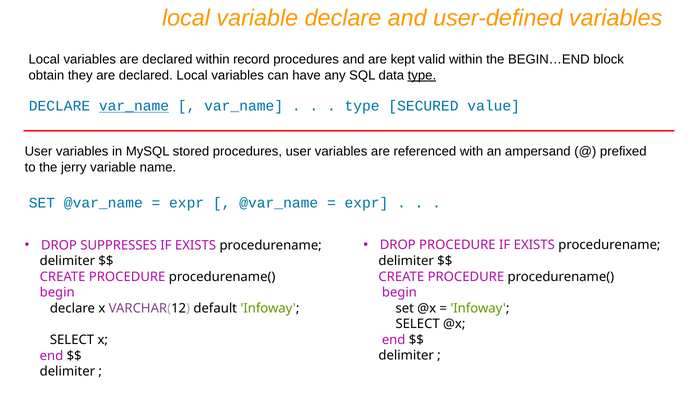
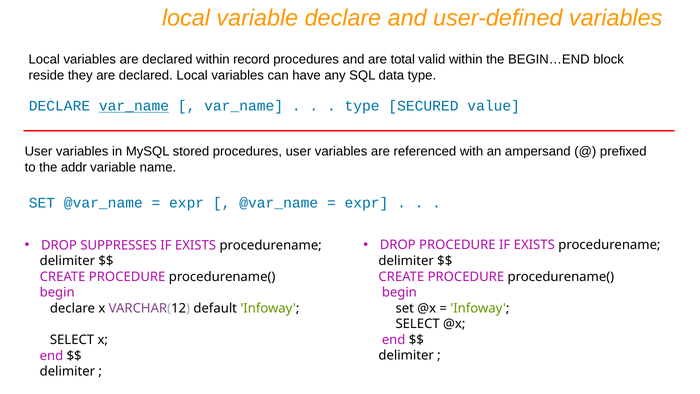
kept: kept -> total (403, 59)
obtain: obtain -> reside (46, 75)
type underline: present -> none (422, 75)
jerry: jerry -> addr (74, 167)
